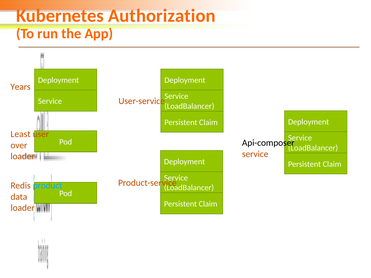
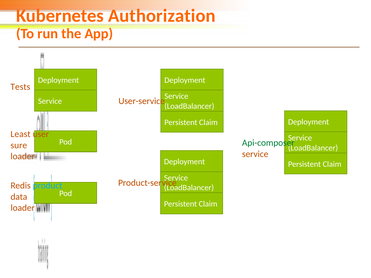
Years: Years -> Tests (20, 87)
Api-composer colour: black -> green (268, 143)
over: over -> sure (19, 145)
